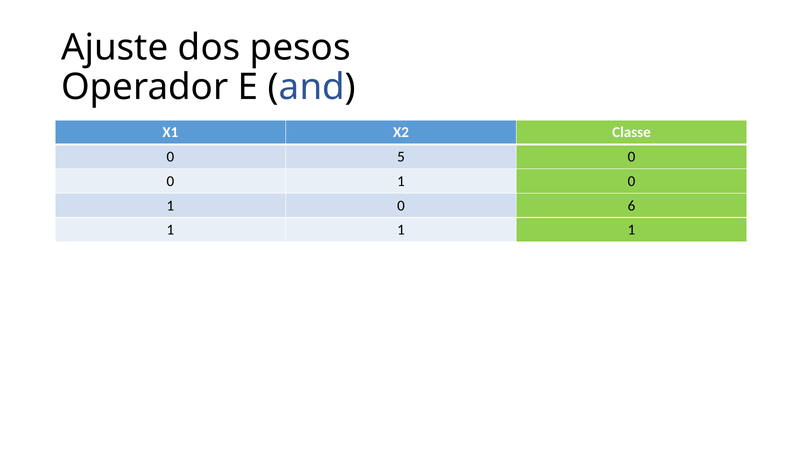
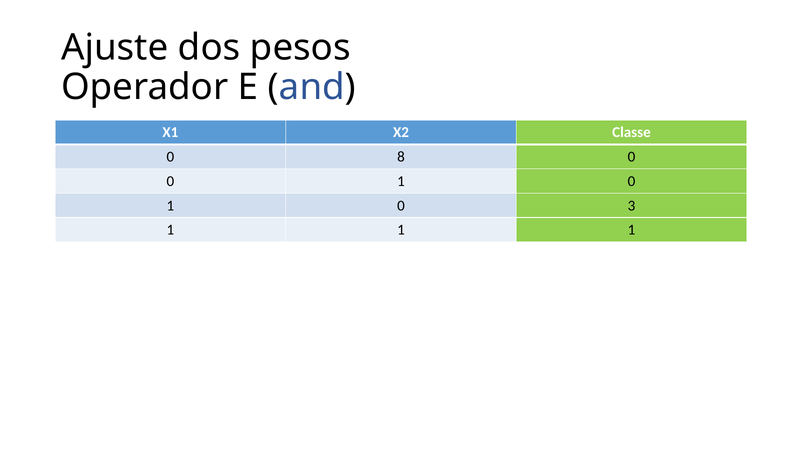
5: 5 -> 8 (401, 157)
6: 6 -> 3 (632, 206)
